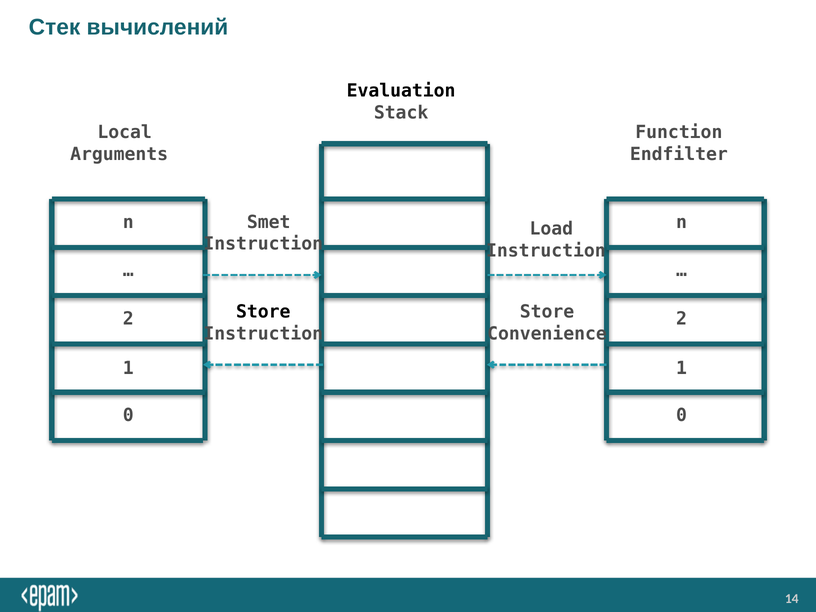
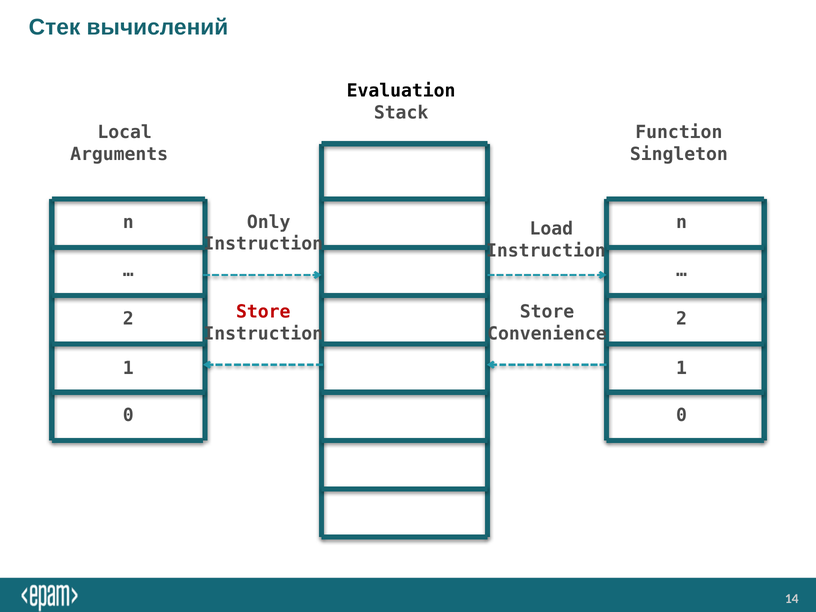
Endfilter: Endfilter -> Singleton (679, 154)
Smet: Smet -> Only (269, 222)
Store colour: black -> red (263, 312)
